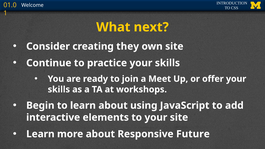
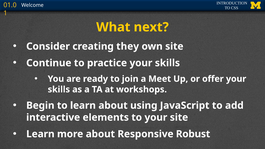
Future: Future -> Robust (193, 134)
